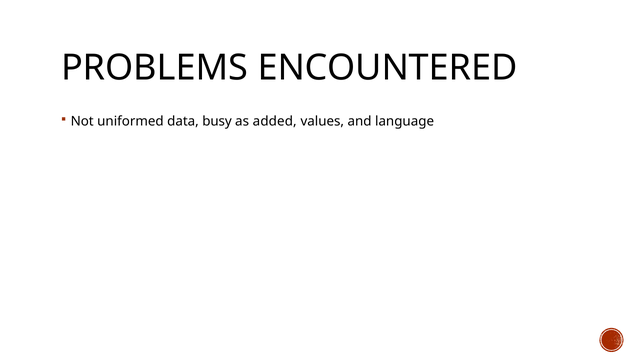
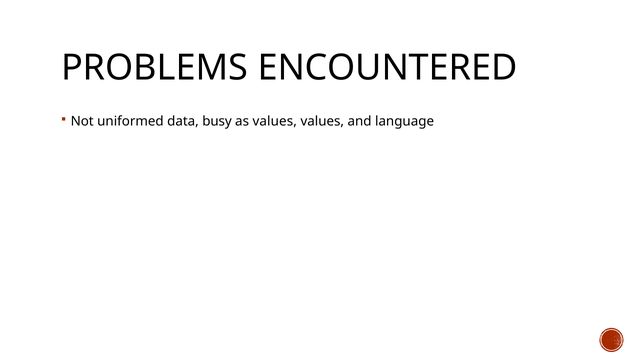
as added: added -> values (275, 121)
